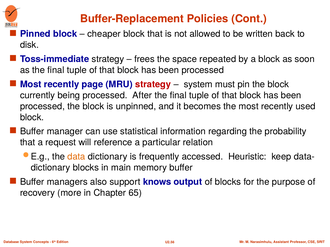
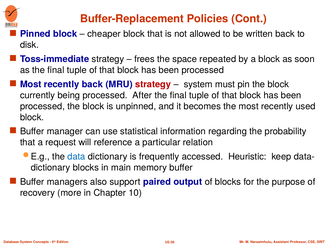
recently page: page -> back (92, 84)
data colour: orange -> blue (76, 157)
knows: knows -> paired (157, 182)
65: 65 -> 10 (135, 193)
